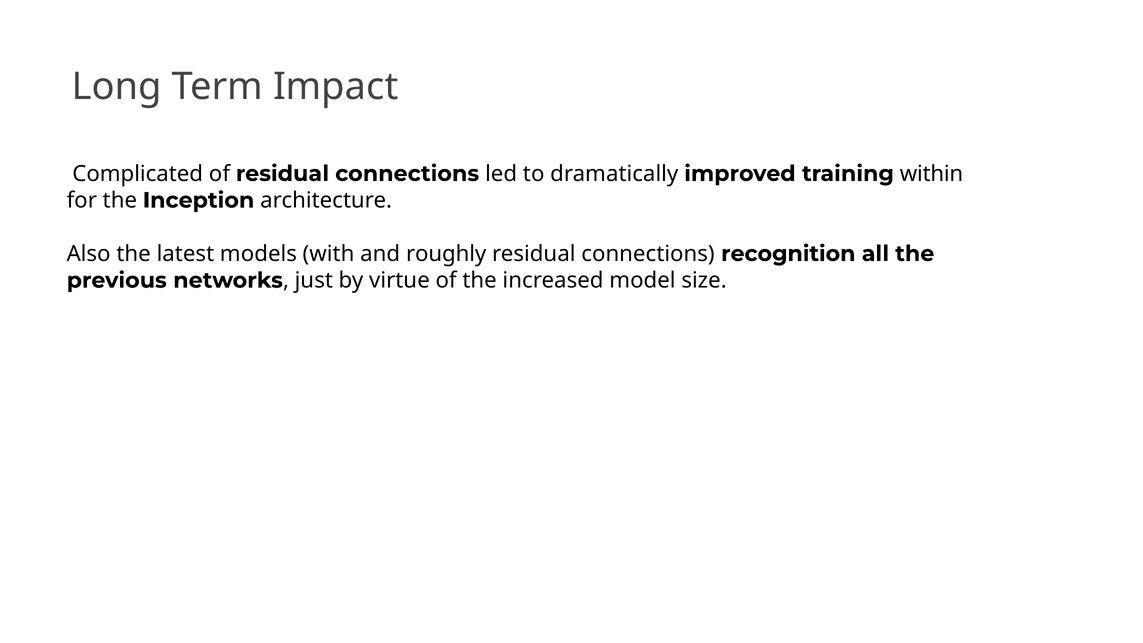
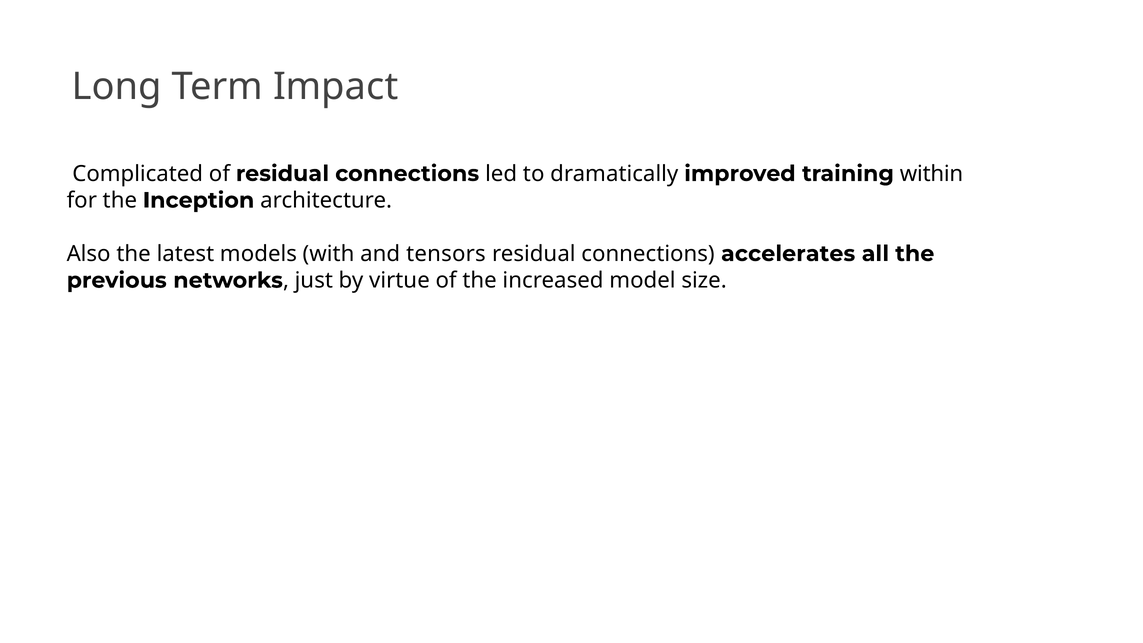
roughly: roughly -> tensors (446, 254)
recognition: recognition -> accelerates (788, 254)
